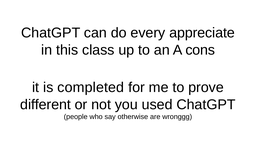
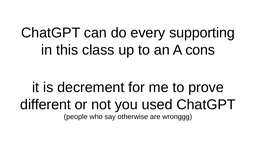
appreciate: appreciate -> supporting (202, 33)
completed: completed -> decrement (91, 87)
